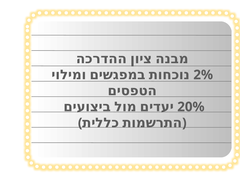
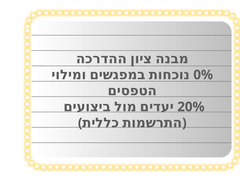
2%: 2% -> 0% (203, 75)
